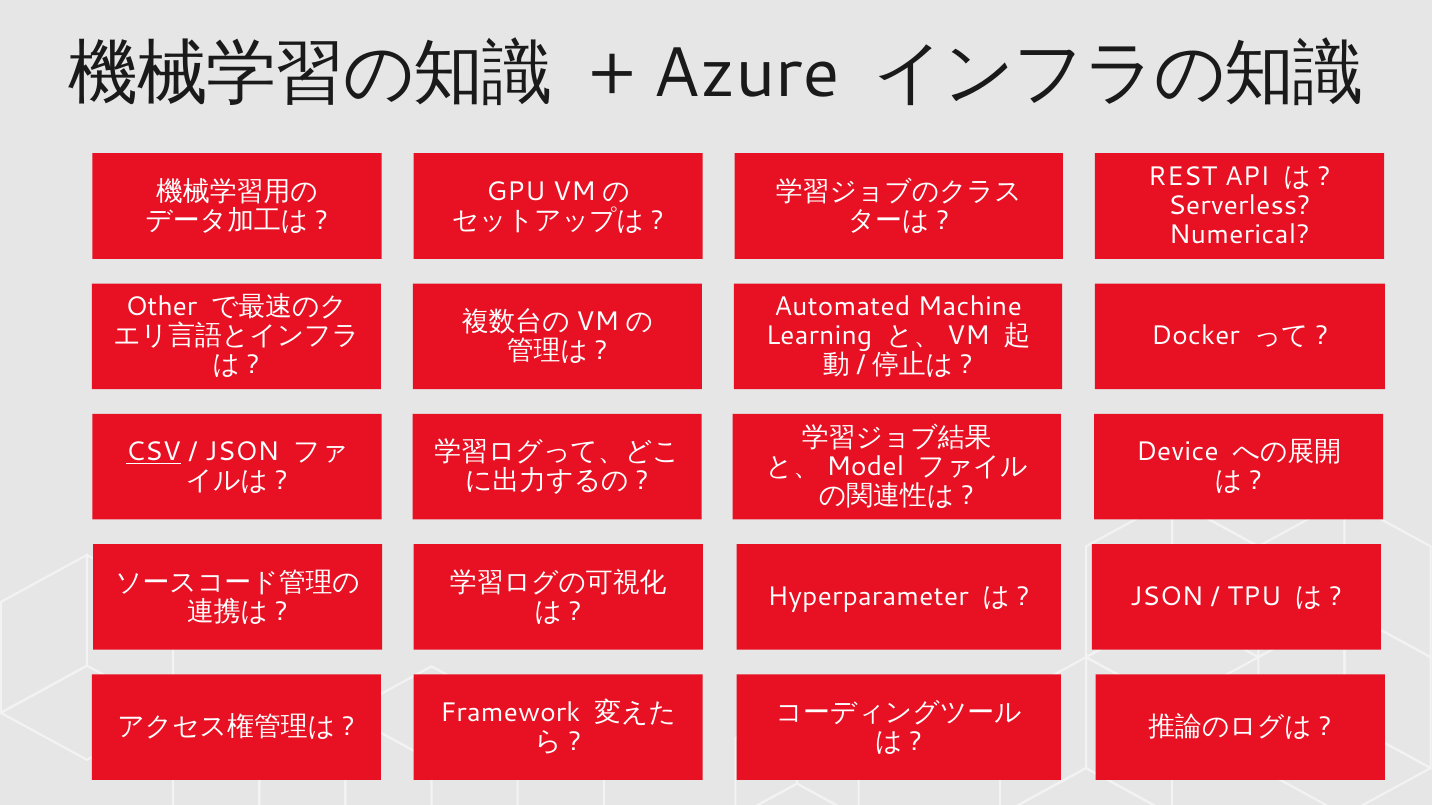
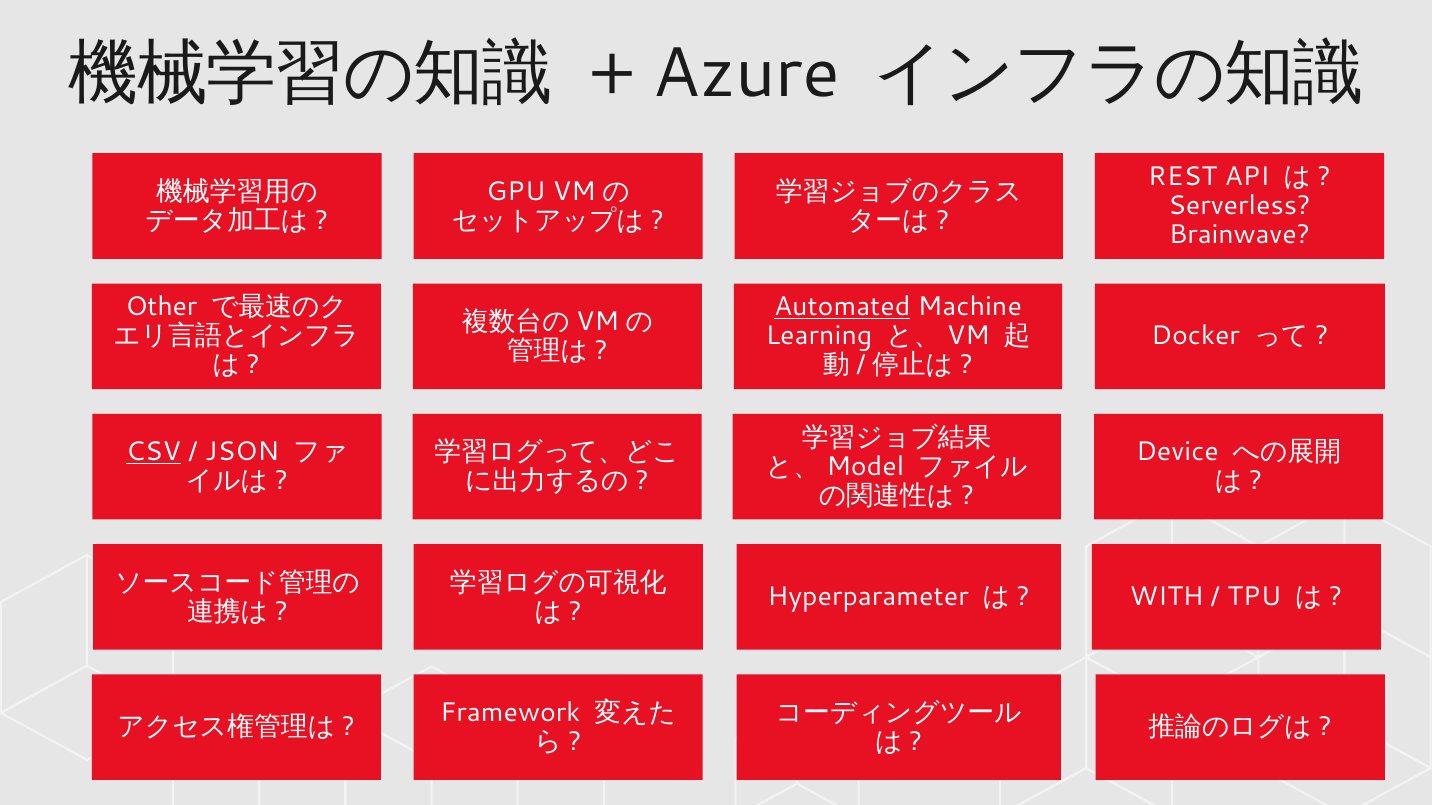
Numerical: Numerical -> Brainwave (1240, 235)
Automated underline: none -> present (842, 307)
JSON: JSON -> WITH (1167, 597)
